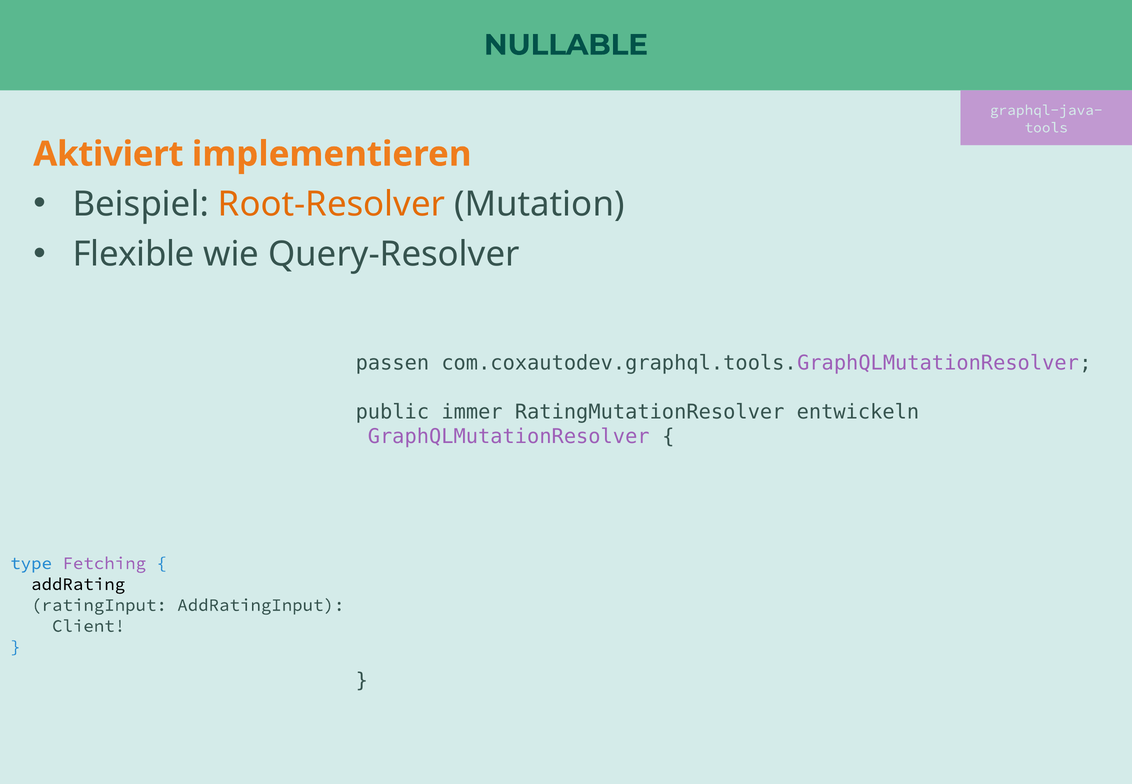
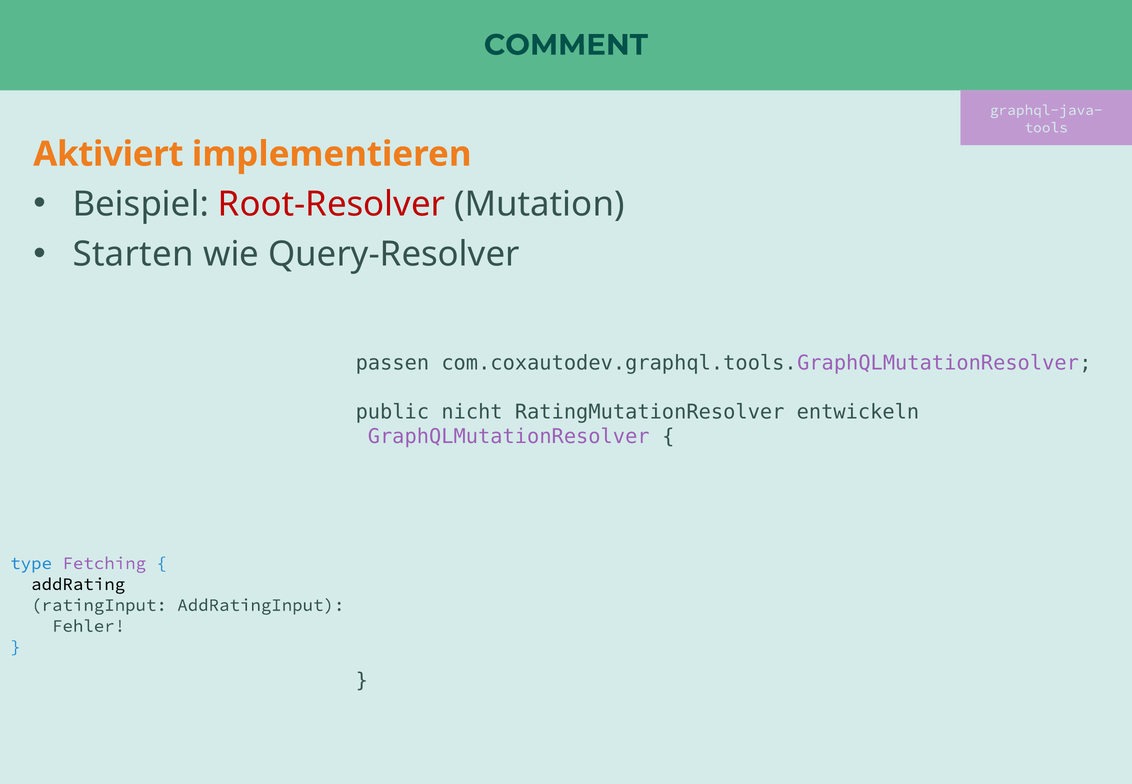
NULLABLE: NULLABLE -> COMMENT (566, 45)
Root-Resolver colour: orange -> red (332, 204)
Flexible: Flexible -> Starten (133, 254)
immer: immer -> nicht (472, 412)
Client: Client -> Fehler (89, 626)
